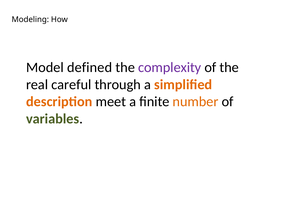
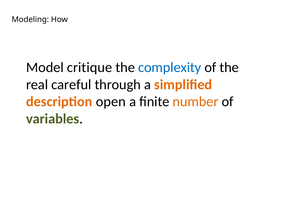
defined: defined -> critique (90, 67)
complexity colour: purple -> blue (170, 67)
meet: meet -> open (111, 102)
